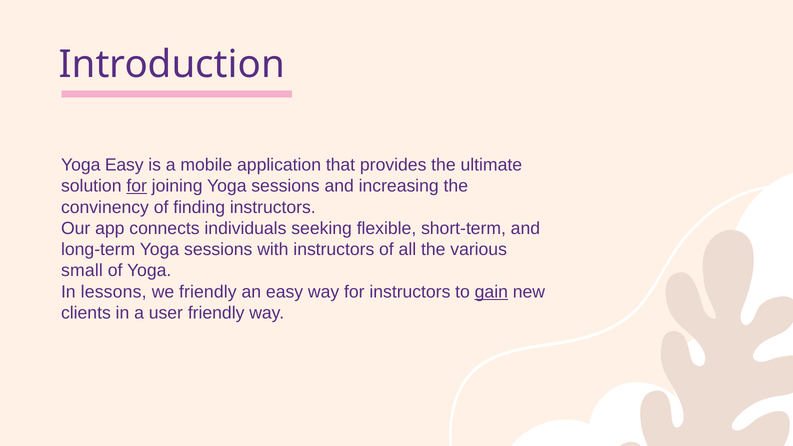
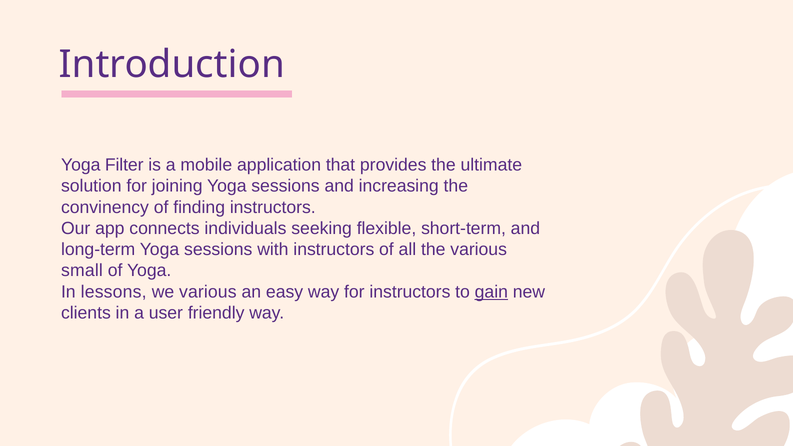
Yoga Easy: Easy -> Filter (124, 165)
for underline: present -> none (137, 186)
we friendly: friendly -> various (208, 292)
